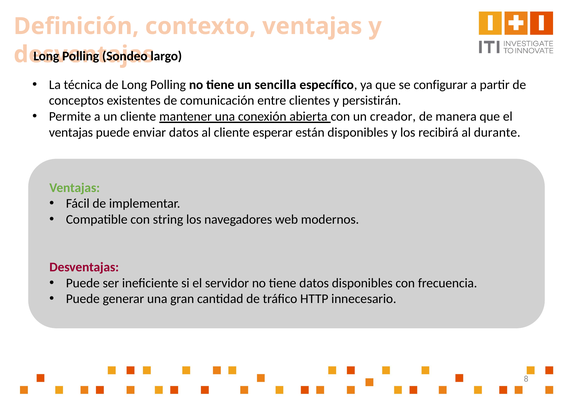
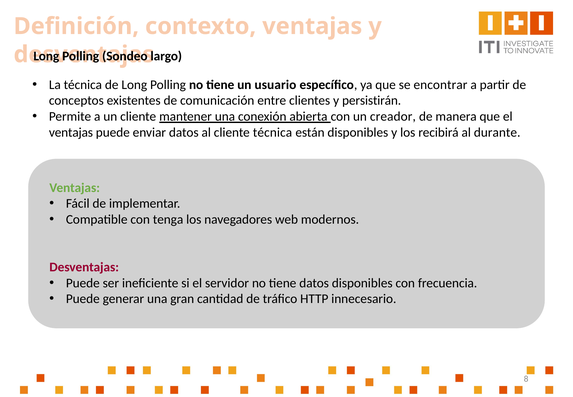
sencilla: sencilla -> usuario (275, 85)
configurar: configurar -> encontrar (440, 85)
cliente esperar: esperar -> técnica (273, 132)
string: string -> tenga (168, 219)
